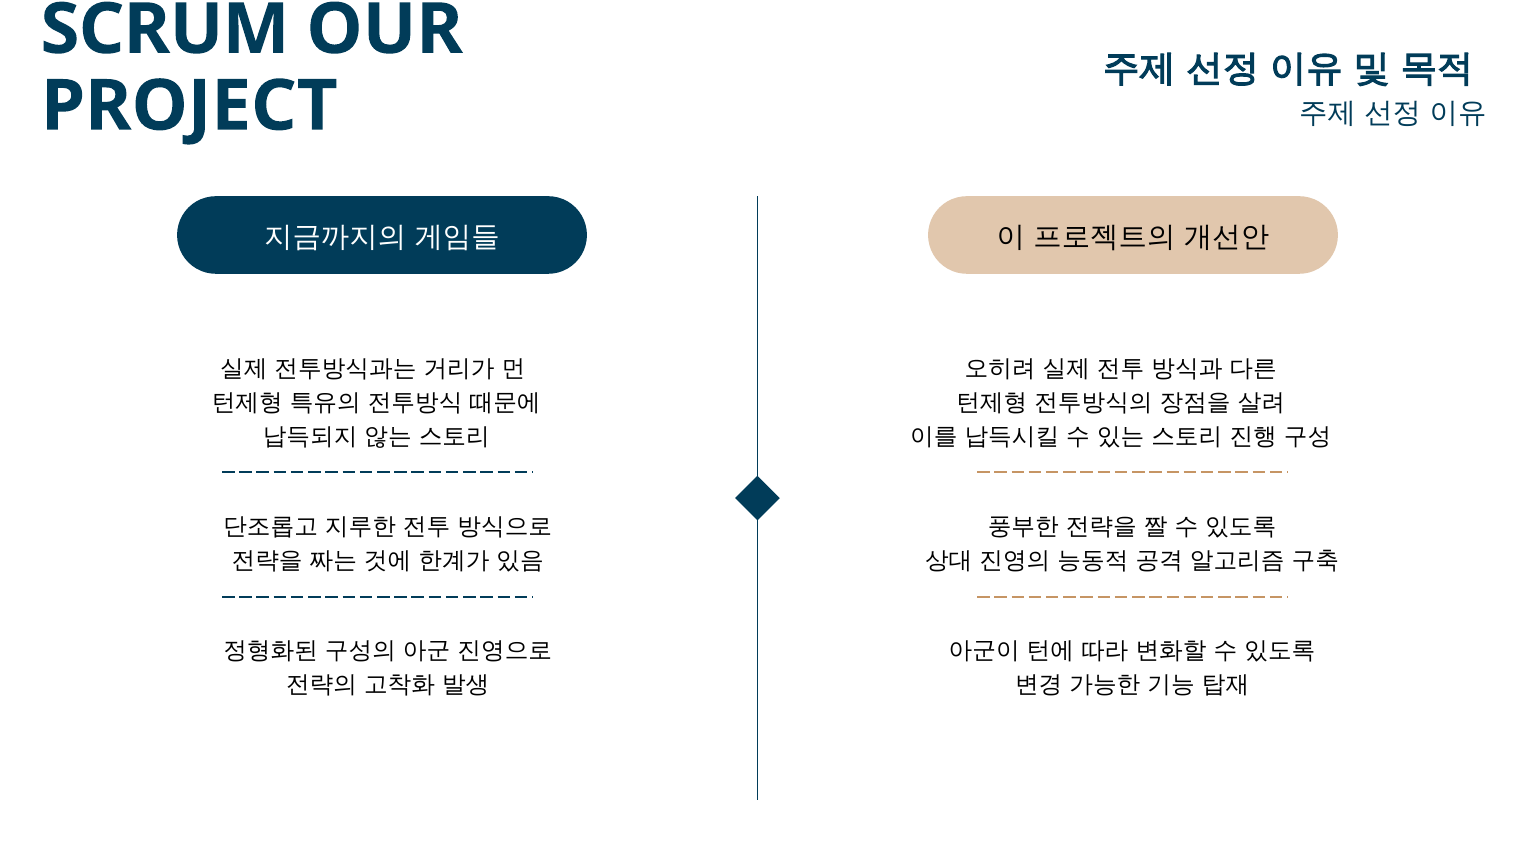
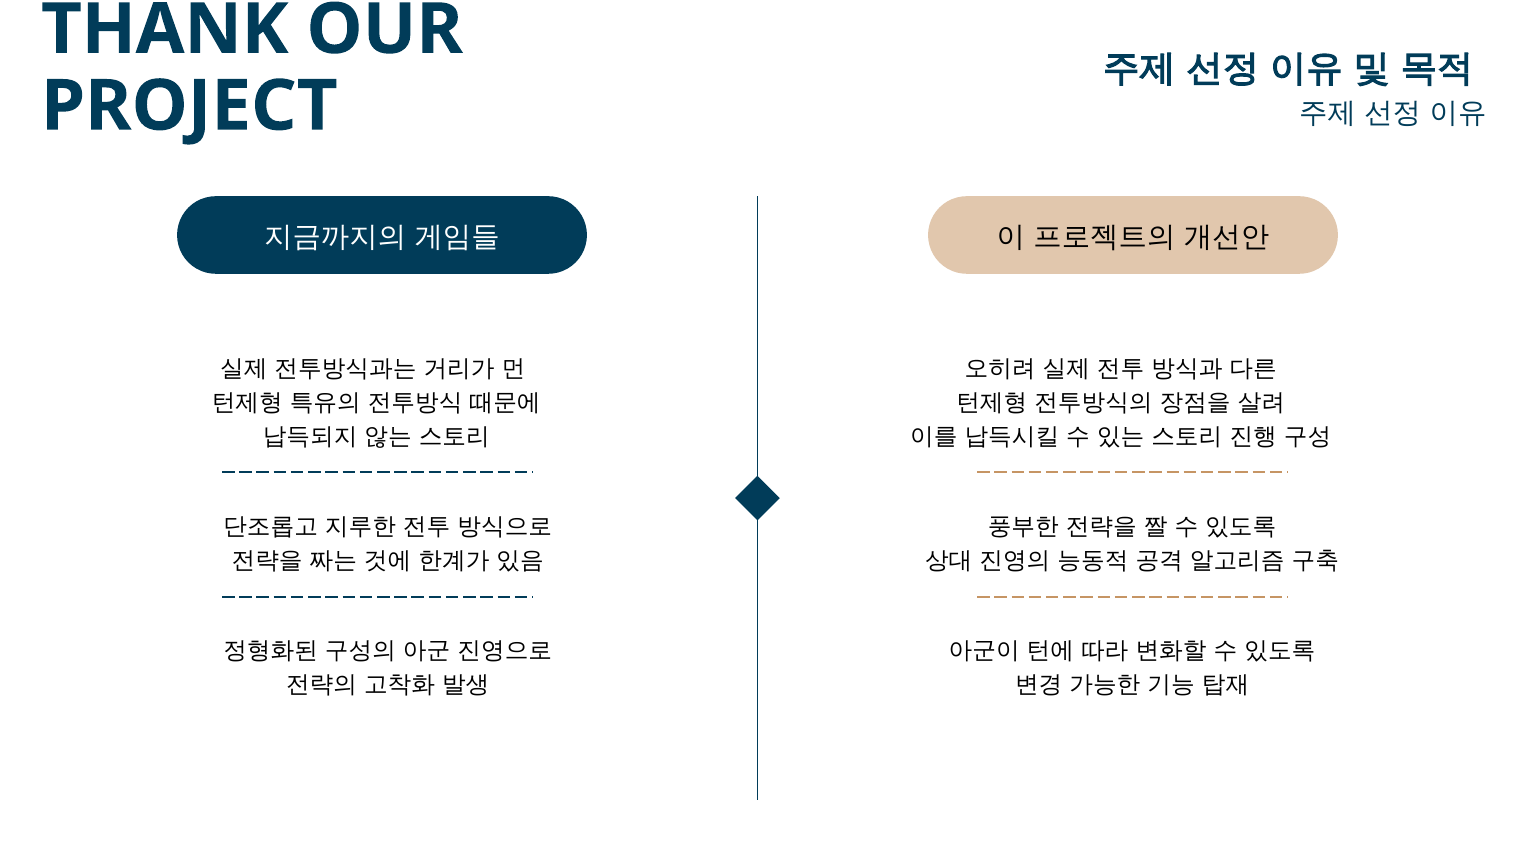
SCRUM: SCRUM -> THANK (165, 30)
